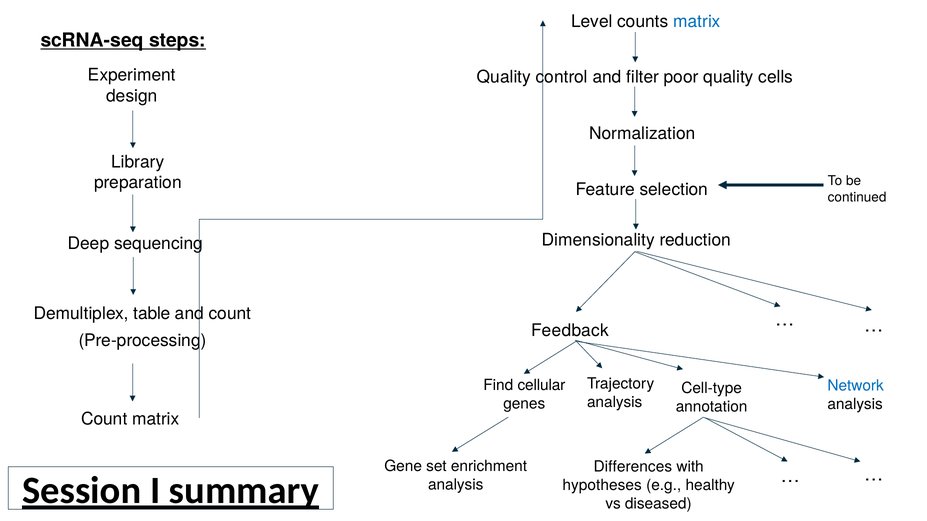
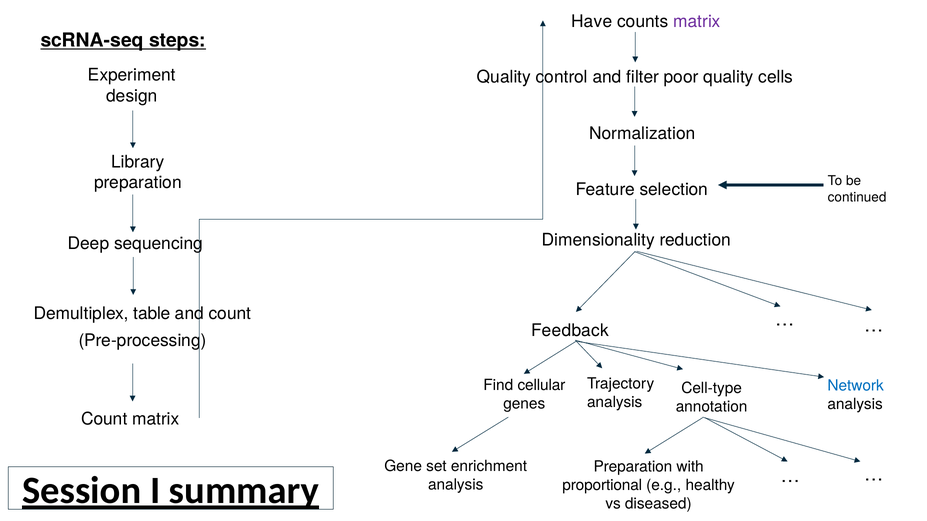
Level: Level -> Have (592, 22)
matrix colour: blue -> purple (697, 22)
Differences: Differences -> Preparation (633, 467)
hypotheses: hypotheses -> proportional (602, 486)
